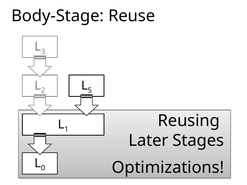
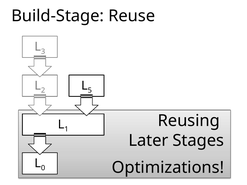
Body-Stage: Body-Stage -> Build-Stage (58, 16)
